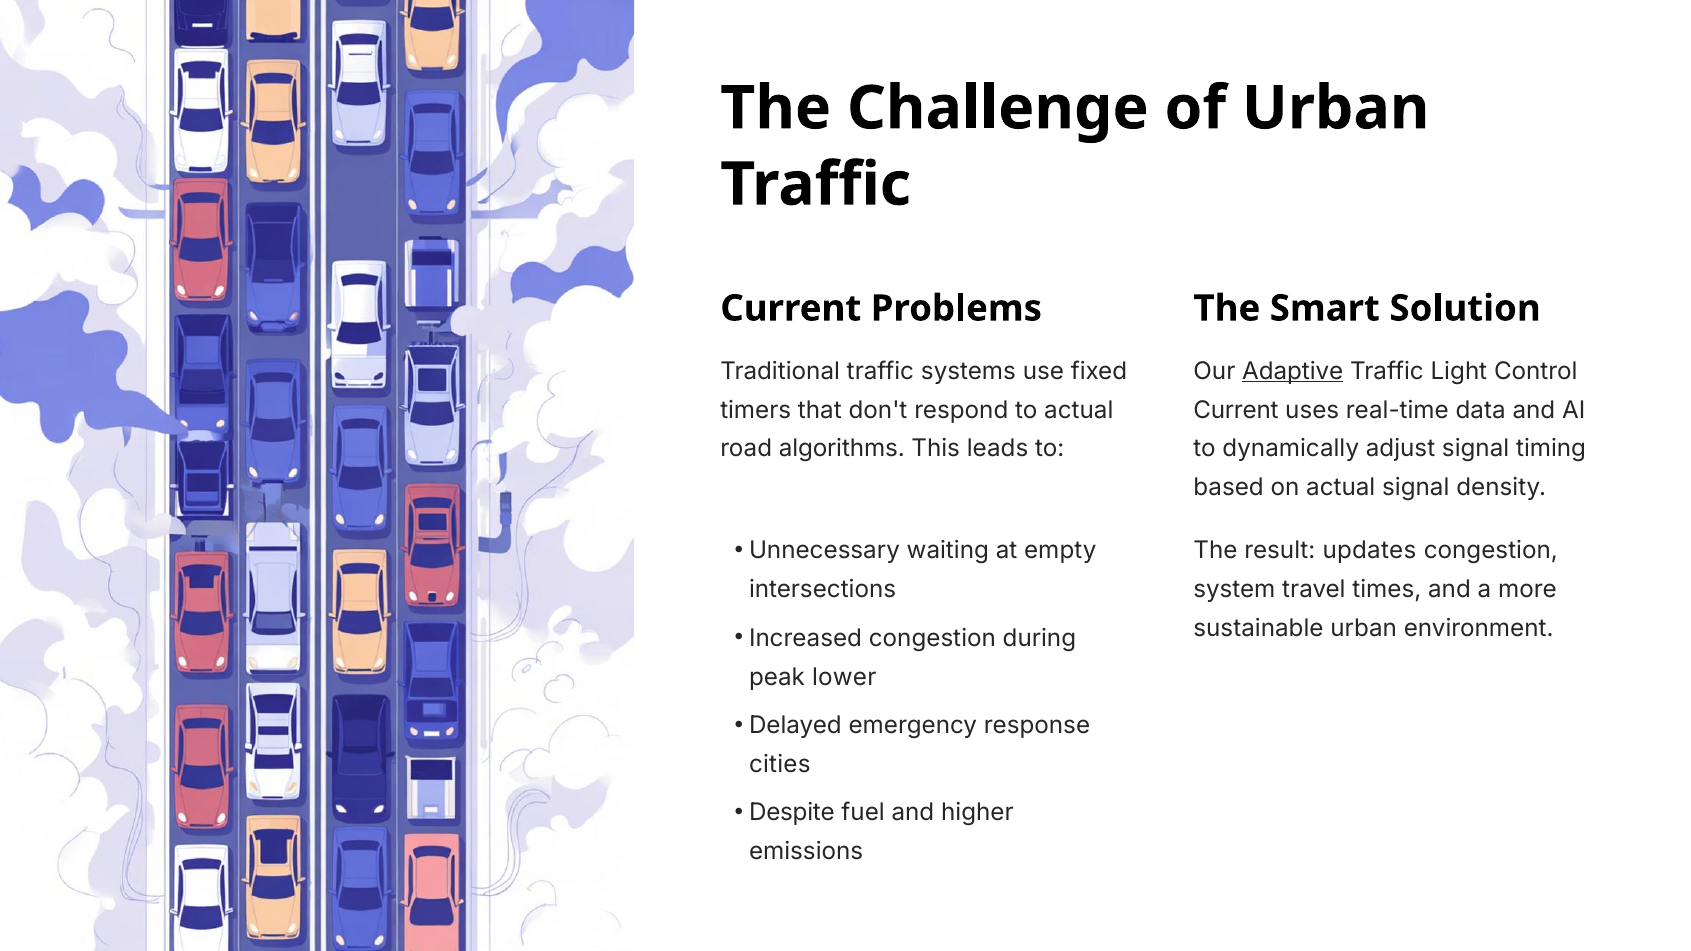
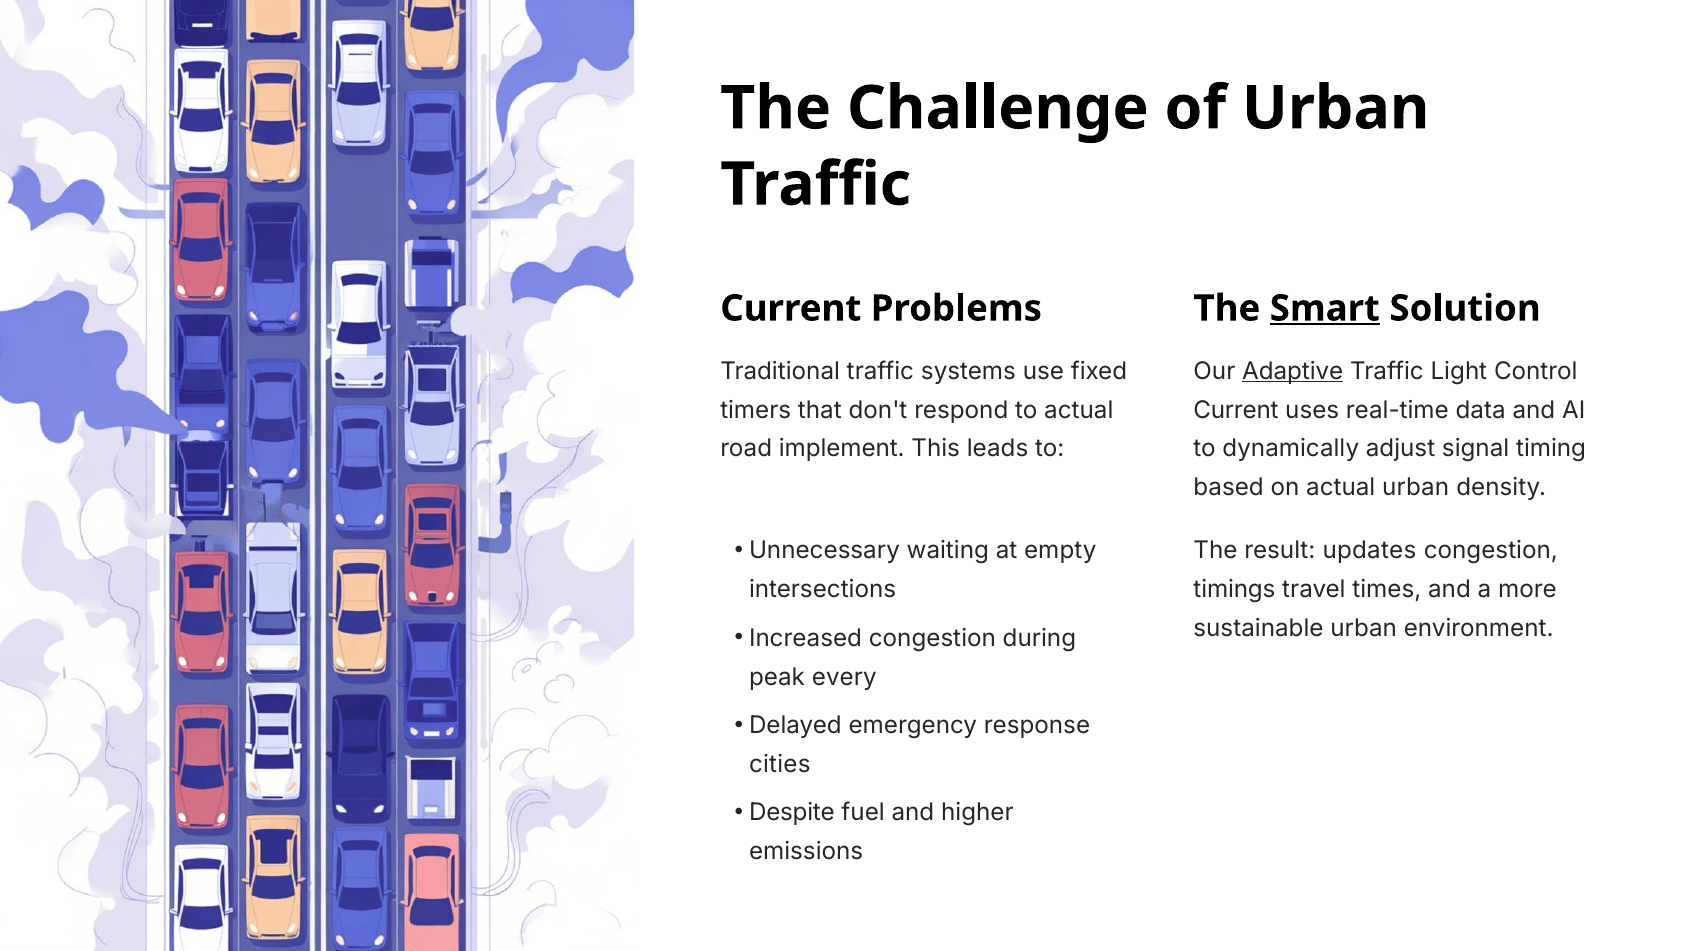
Smart underline: none -> present (1325, 308)
algorithms: algorithms -> implement (842, 449)
actual signal: signal -> urban (1416, 488)
system: system -> timings (1234, 590)
lower: lower -> every (844, 677)
